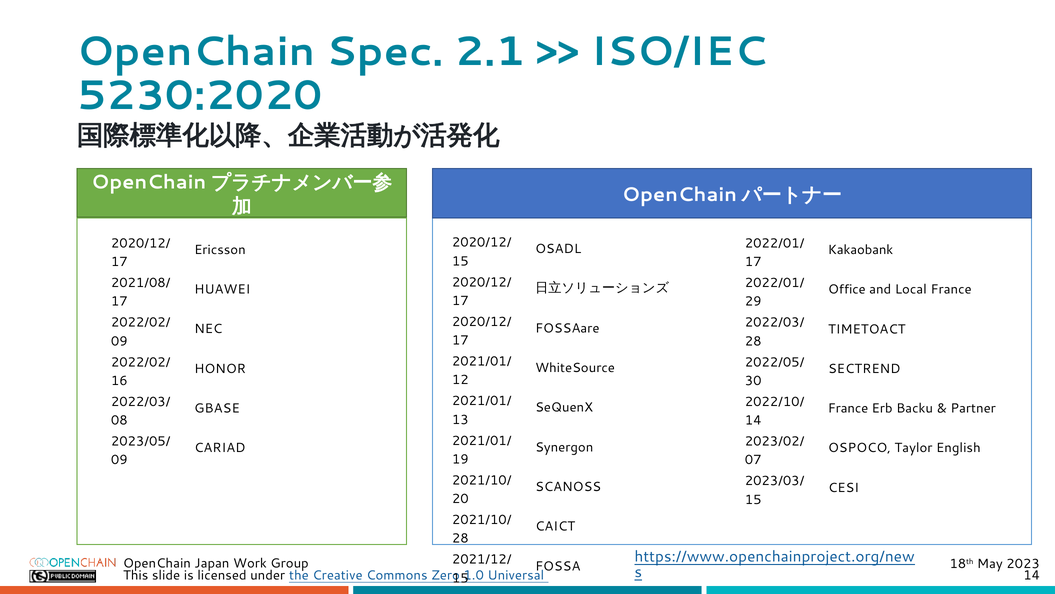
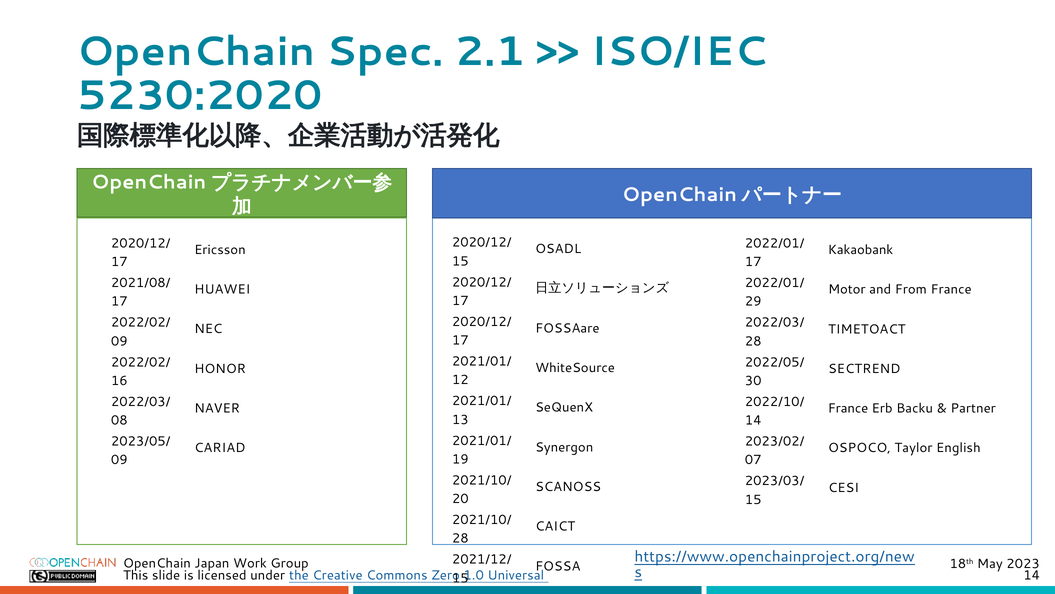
Office: Office -> Motor (847, 289)
Local: Local -> From (911, 289)
GBASE: GBASE -> NAVER (217, 408)
